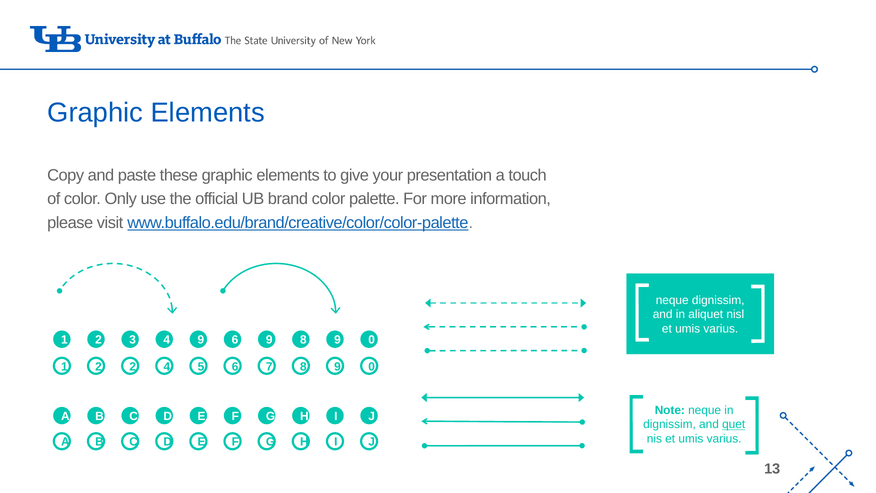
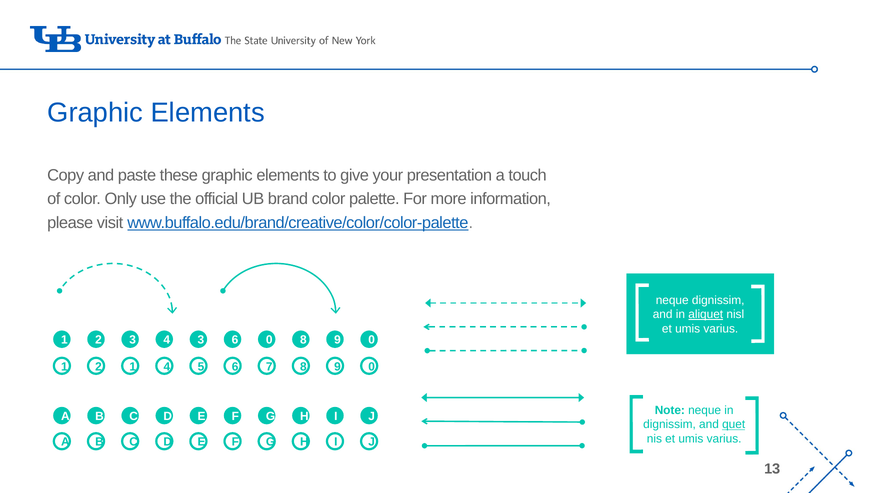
aliquet underline: none -> present (706, 314)
4 9: 9 -> 3 (201, 340)
6 9: 9 -> 0 (269, 340)
2 2: 2 -> 1 (133, 366)
